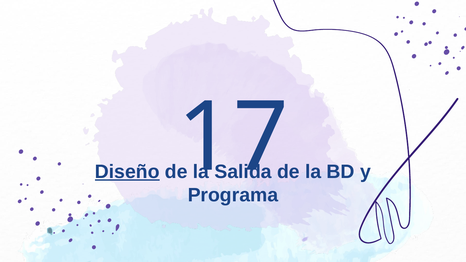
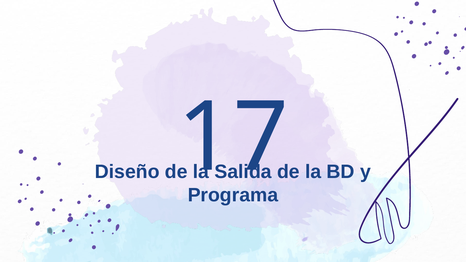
Diseño underline: present -> none (127, 172)
